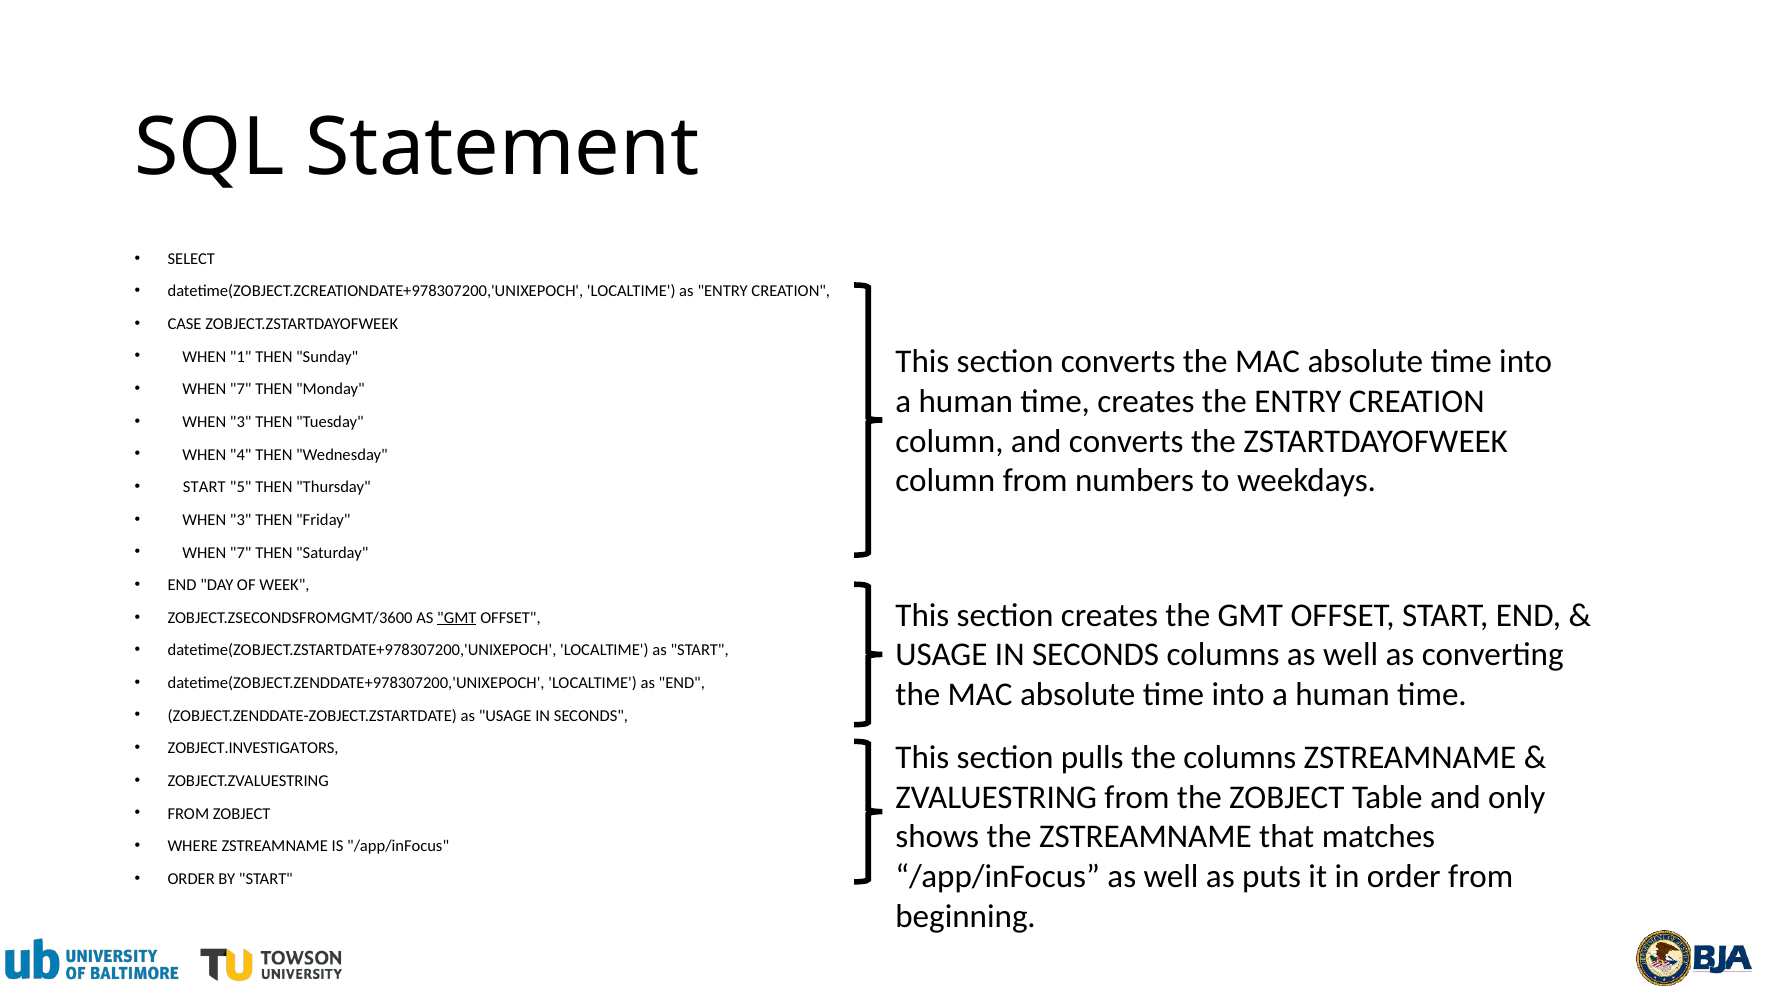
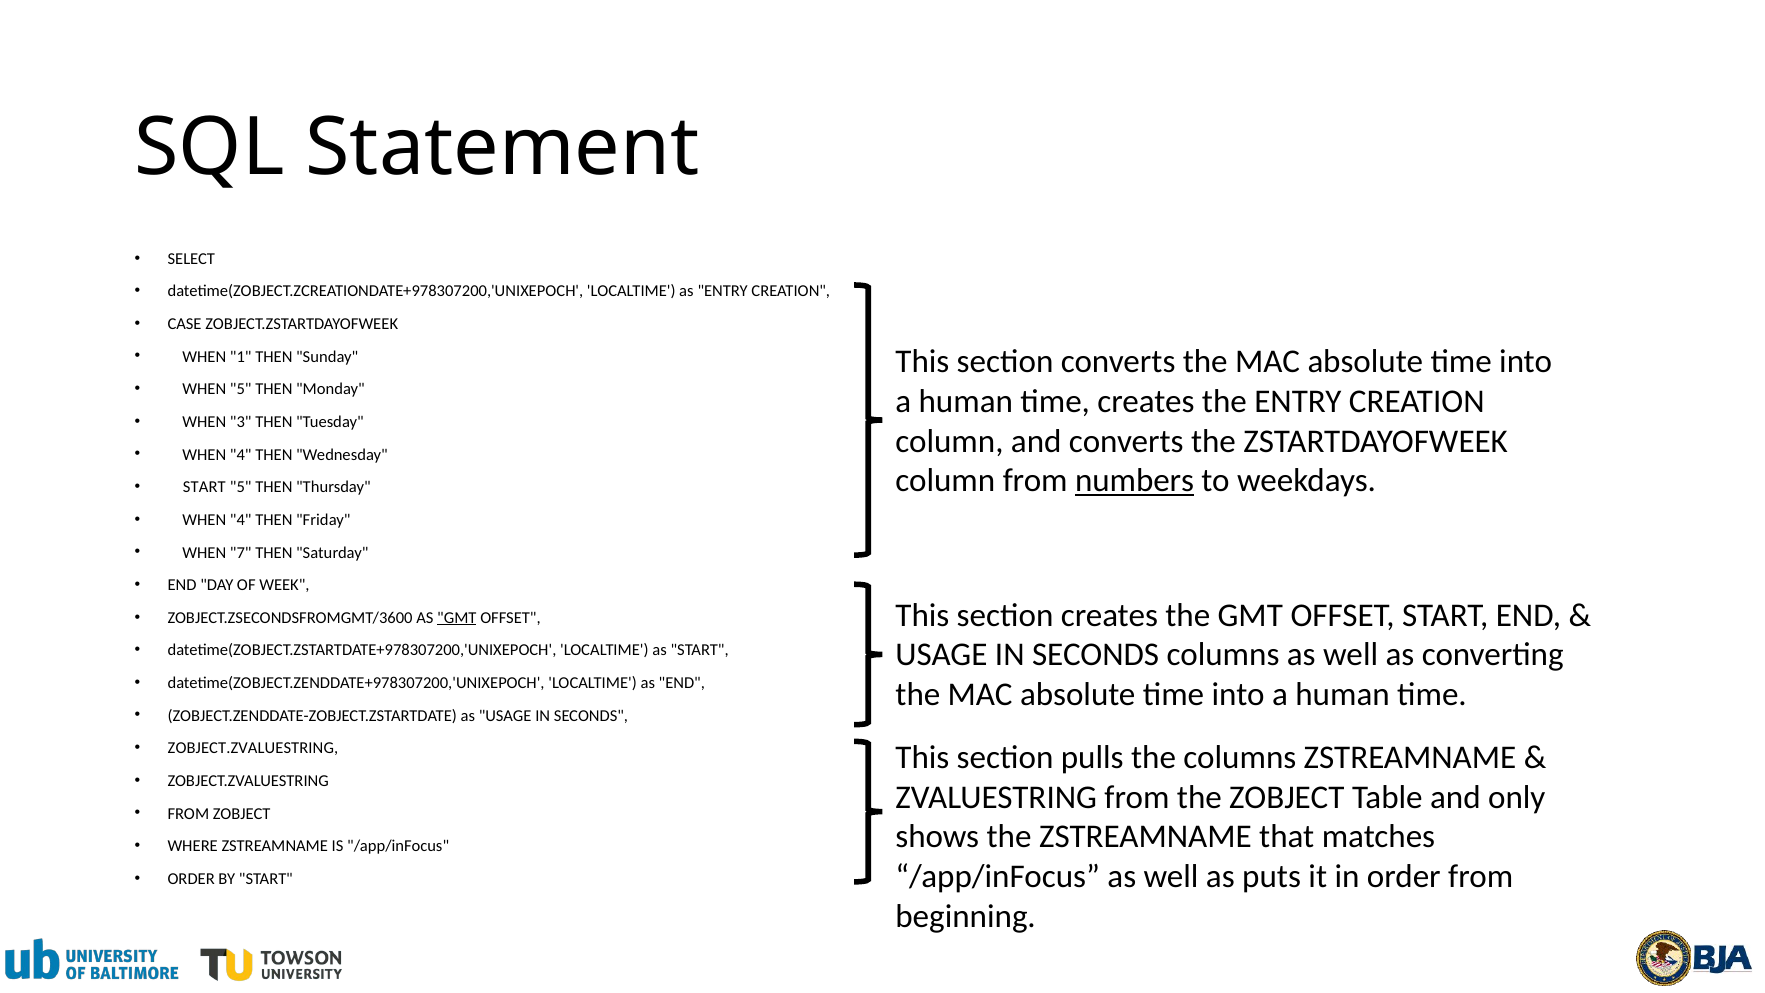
7: 7 -> 5 (241, 389)
numbers underline: none -> present (1135, 481)
3: 3 -> 4 (241, 520)
ZOBJECT.INVESTIGATORS: ZOBJECT.INVESTIGATORS -> ZOBJECT.ZVALUESTRING (253, 748)
